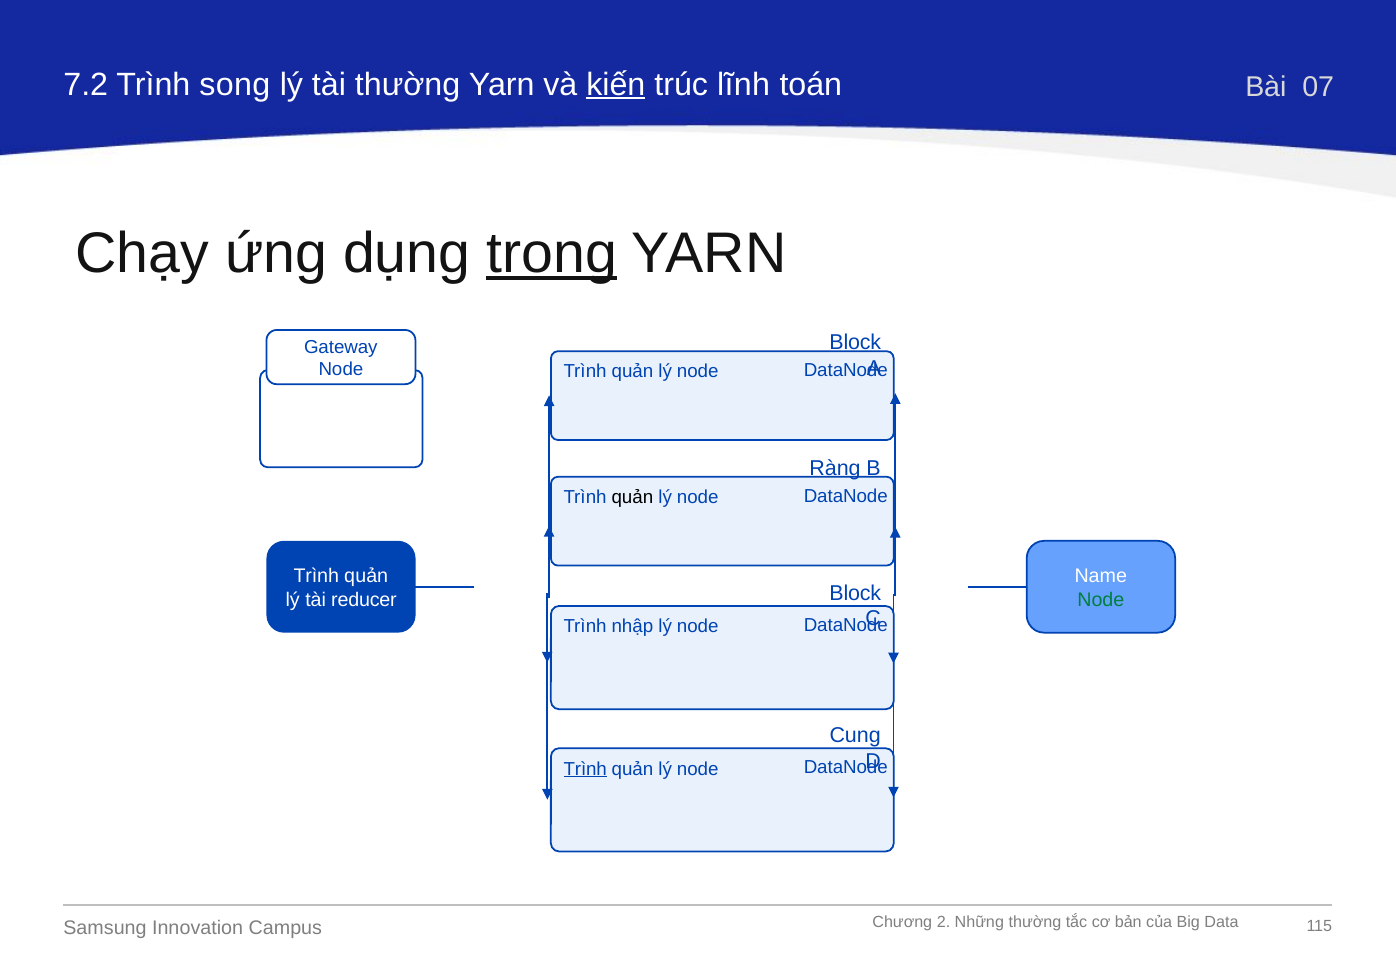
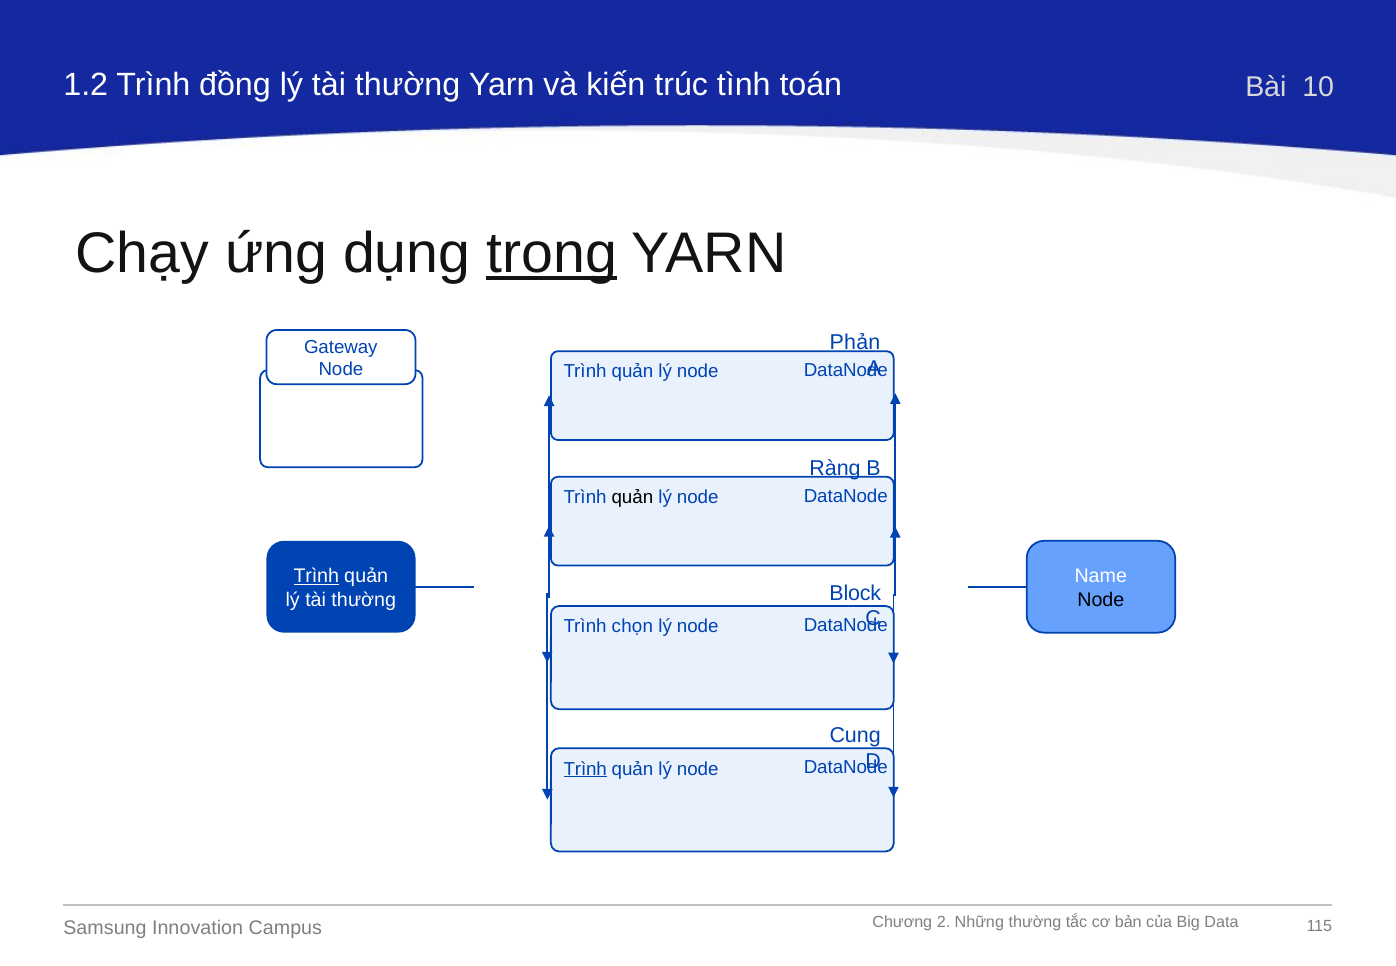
7.2: 7.2 -> 1.2 (86, 85)
song: song -> đồng (235, 85)
kiến underline: present -> none (616, 85)
lĩnh: lĩnh -> tình (744, 85)
07: 07 -> 10 (1318, 87)
Block: Block -> Phản (855, 343)
Trình underline: none -> present (316, 577)
reducer: reducer -> thường (364, 600)
Node colour: green -> black (1101, 600)
nhập: nhập -> chọn (632, 627)
